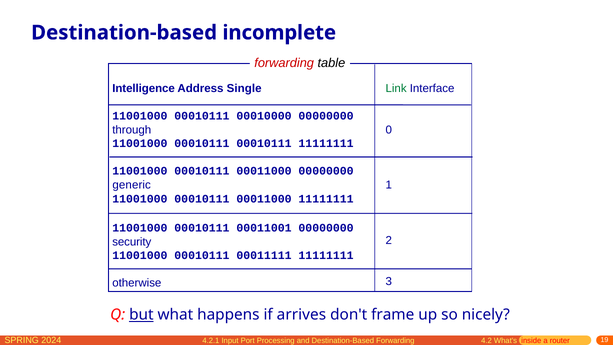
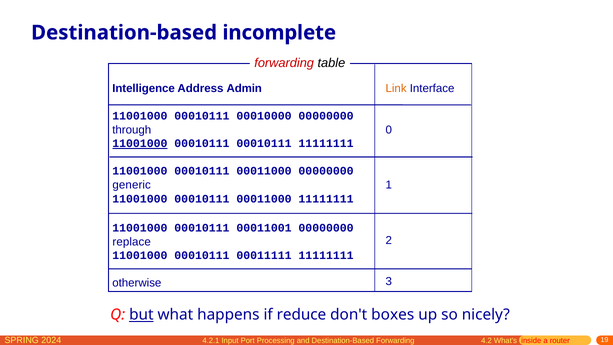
Single: Single -> Admin (244, 88)
Link colour: green -> orange (396, 88)
11001000 underline: none -> present (140, 143)
security: security -> replace (132, 242)
arrives: arrives -> reduce (301, 315)
frame: frame -> boxes (393, 315)
